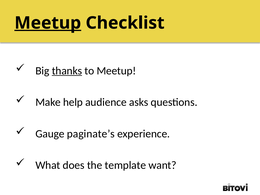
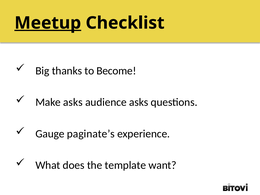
thanks underline: present -> none (67, 71)
to Meetup: Meetup -> Become (116, 71)
Make help: help -> asks (73, 102)
